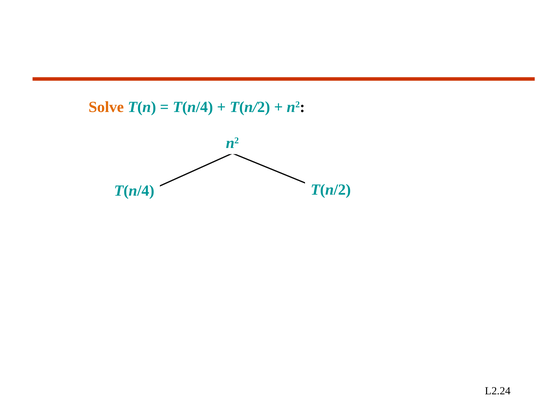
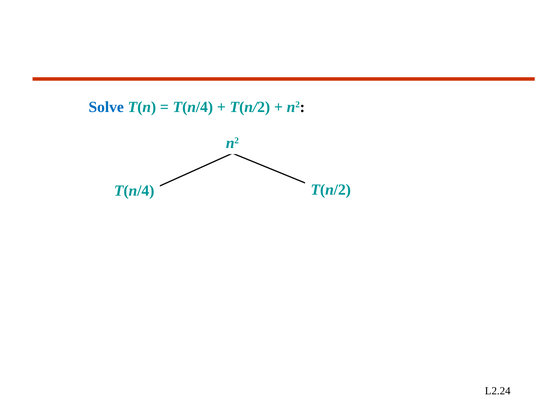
Solve colour: orange -> blue (106, 107)
